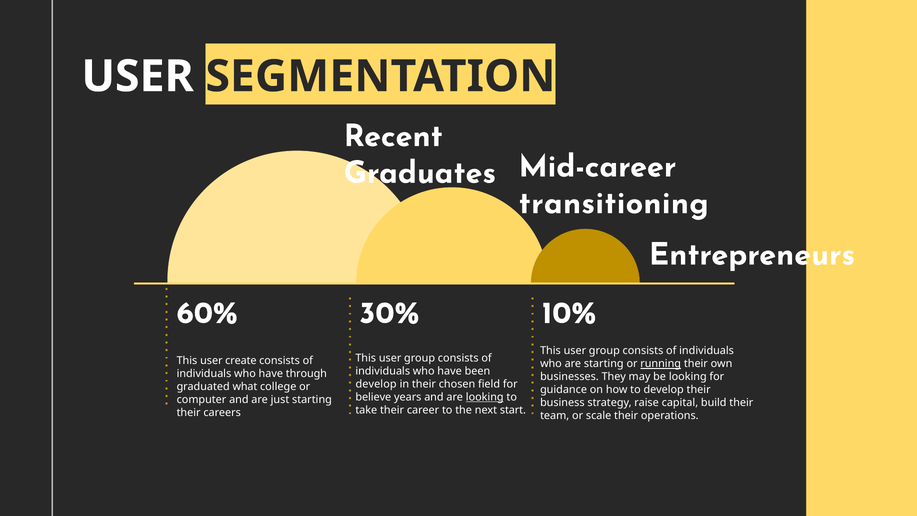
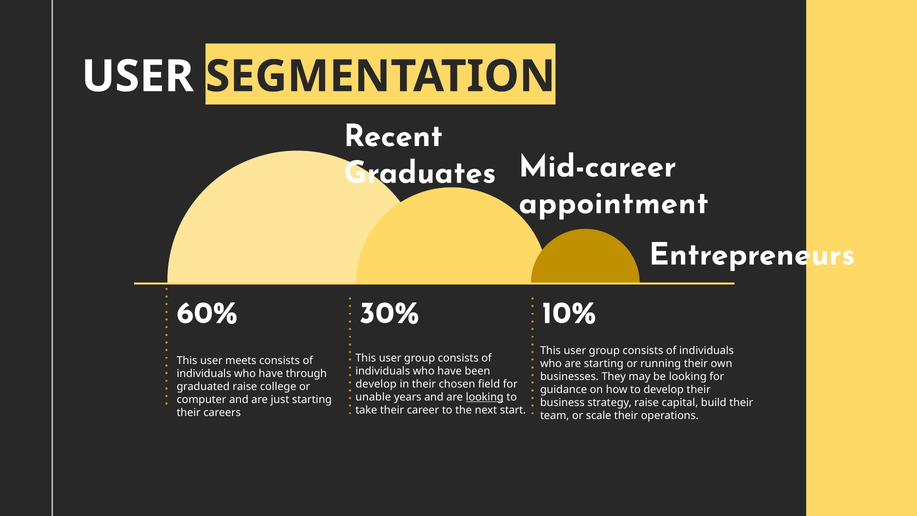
transitioning: transitioning -> appointment (614, 203)
create: create -> meets (241, 360)
running underline: present -> none (661, 364)
graduated what: what -> raise (245, 386)
believe: believe -> unable (373, 397)
